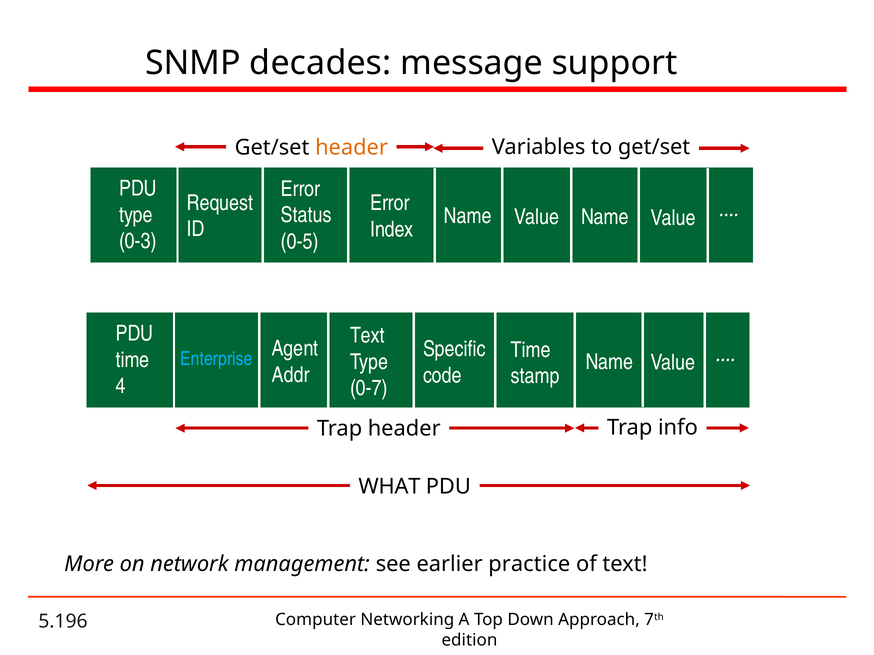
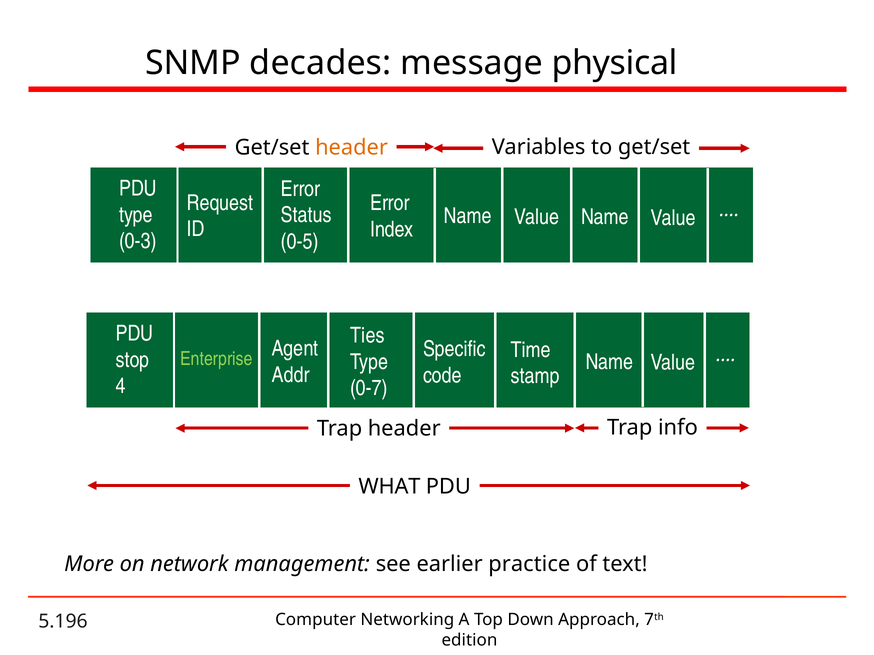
support: support -> physical (615, 63)
Text: Text -> Ties (367, 336)
time: time -> stop (133, 360)
Enterprise colour: light blue -> light green (216, 359)
